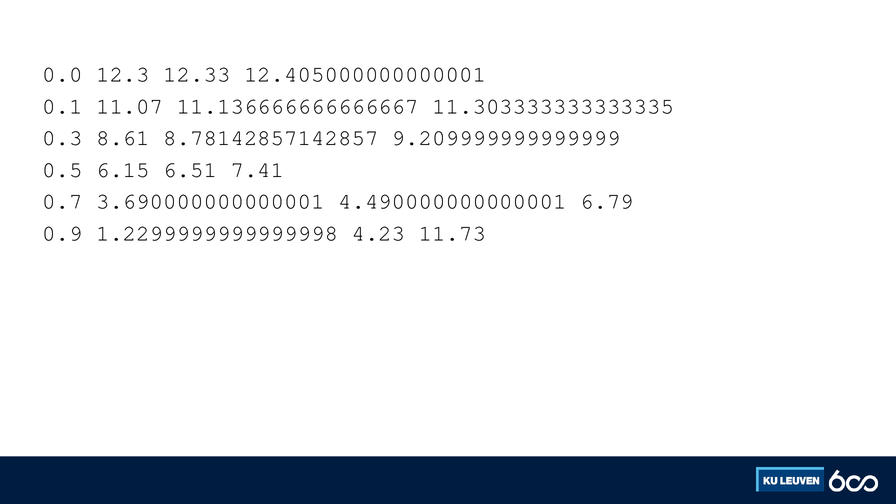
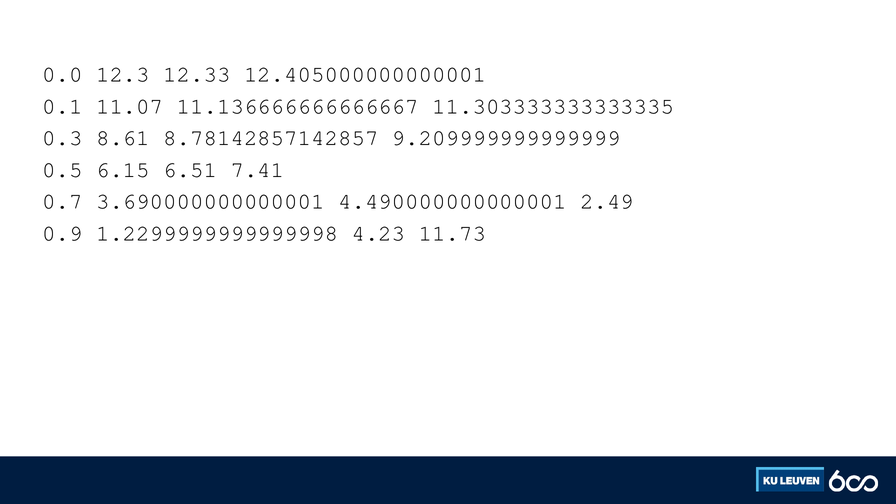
6.79: 6.79 -> 2.49 (607, 201)
